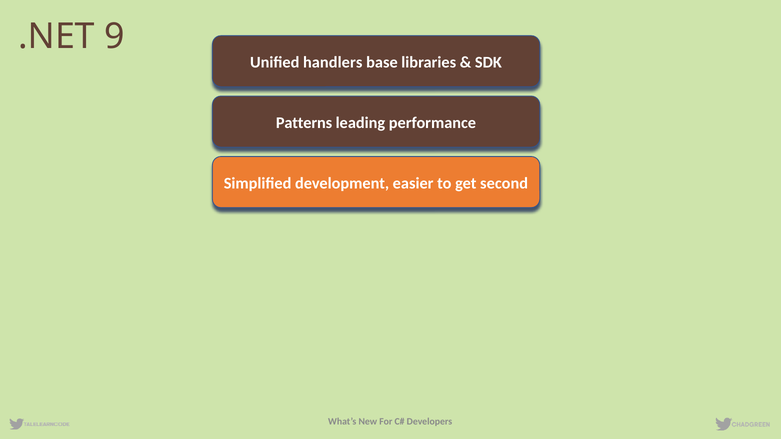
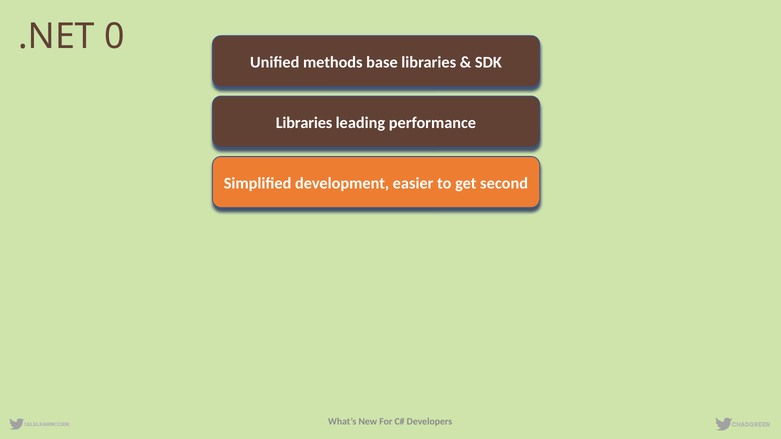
9: 9 -> 0 (114, 37)
handlers: handlers -> methods (333, 62)
Patterns: Patterns -> Libraries (304, 123)
